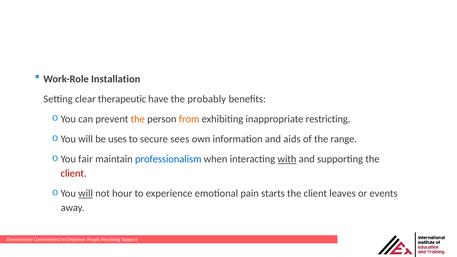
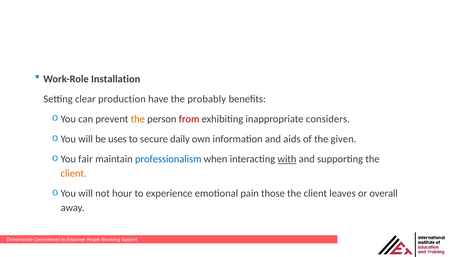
therapeutic: therapeutic -> production (122, 99)
from colour: orange -> red (189, 119)
restricting: restricting -> considers (328, 119)
sees: sees -> daily (180, 139)
range: range -> given (344, 139)
client colour: red -> orange (74, 173)
will underline: present -> none (86, 193)
starts: starts -> those (273, 193)
events: events -> overall (384, 193)
